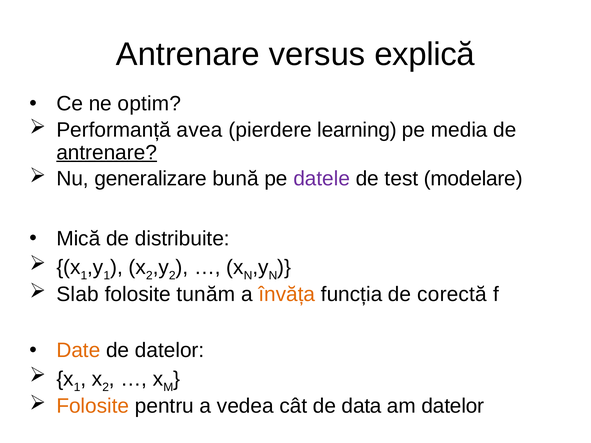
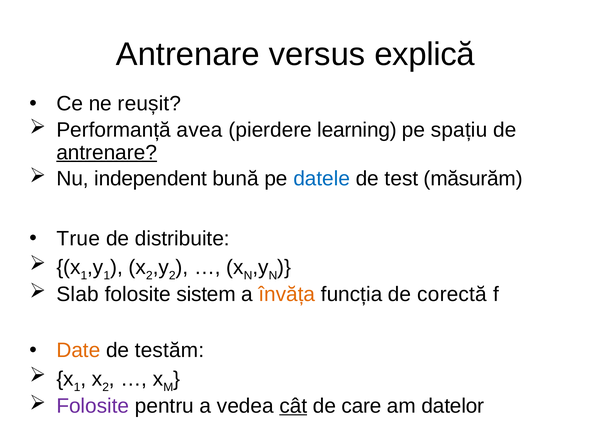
optim: optim -> reușit (149, 104)
media: media -> spațiu (459, 130)
generalizare: generalizare -> independent (151, 179)
datele colour: purple -> blue (322, 179)
modelare: modelare -> măsurăm (473, 179)
Mică: Mică -> True (78, 239)
tunăm: tunăm -> sistem (206, 294)
de datelor: datelor -> testăm (170, 350)
Folosite colour: orange -> purple (93, 406)
cât underline: none -> present (293, 406)
data: data -> care (362, 406)
